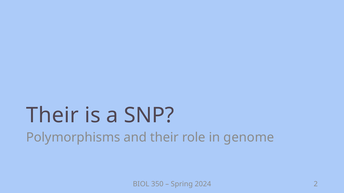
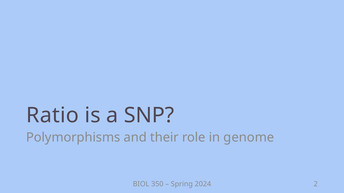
Their: Their -> Ratio (52, 116)
